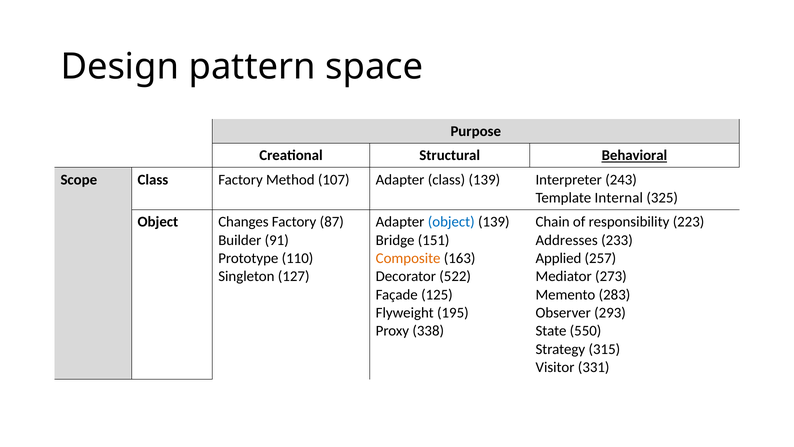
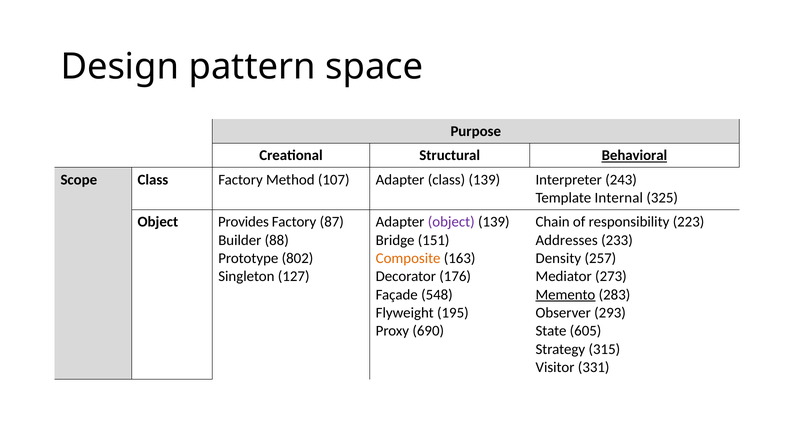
Changes: Changes -> Provides (243, 222)
object colour: blue -> purple (451, 222)
91: 91 -> 88 (277, 240)
110: 110 -> 802 (298, 258)
Applied: Applied -> Density (558, 258)
522: 522 -> 176 (455, 276)
125: 125 -> 548 (437, 294)
Memento underline: none -> present (565, 294)
338: 338 -> 690 (428, 331)
550: 550 -> 605 (586, 331)
